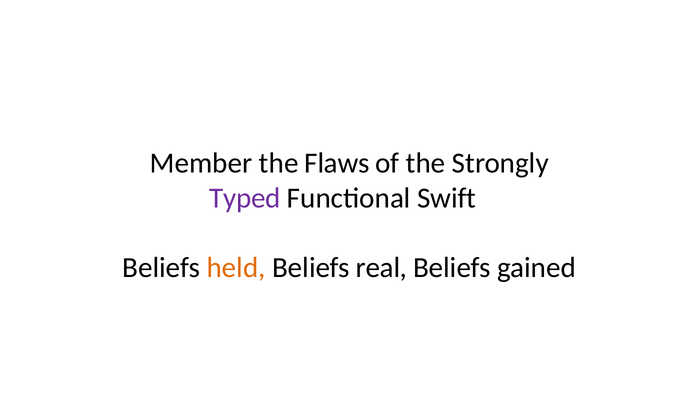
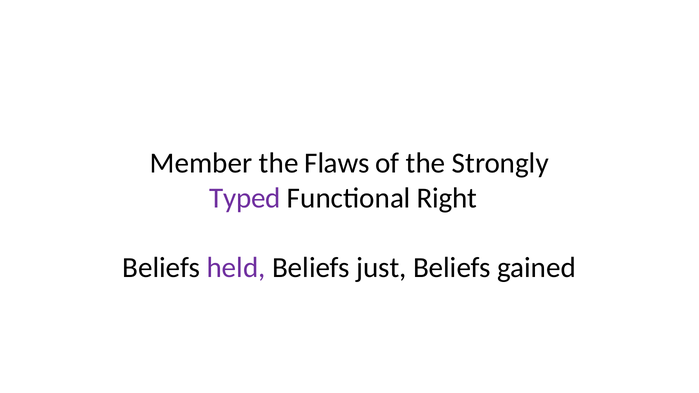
Swift: Swift -> Right (447, 198)
held colour: orange -> purple (236, 268)
real: real -> just (381, 268)
